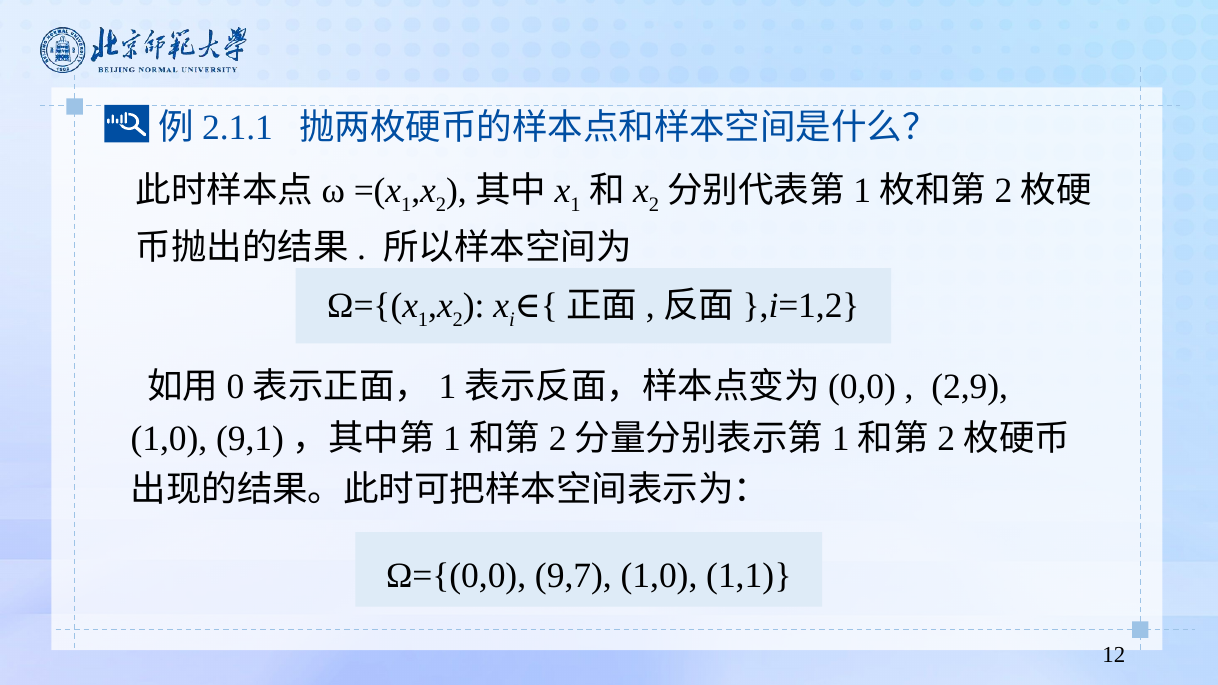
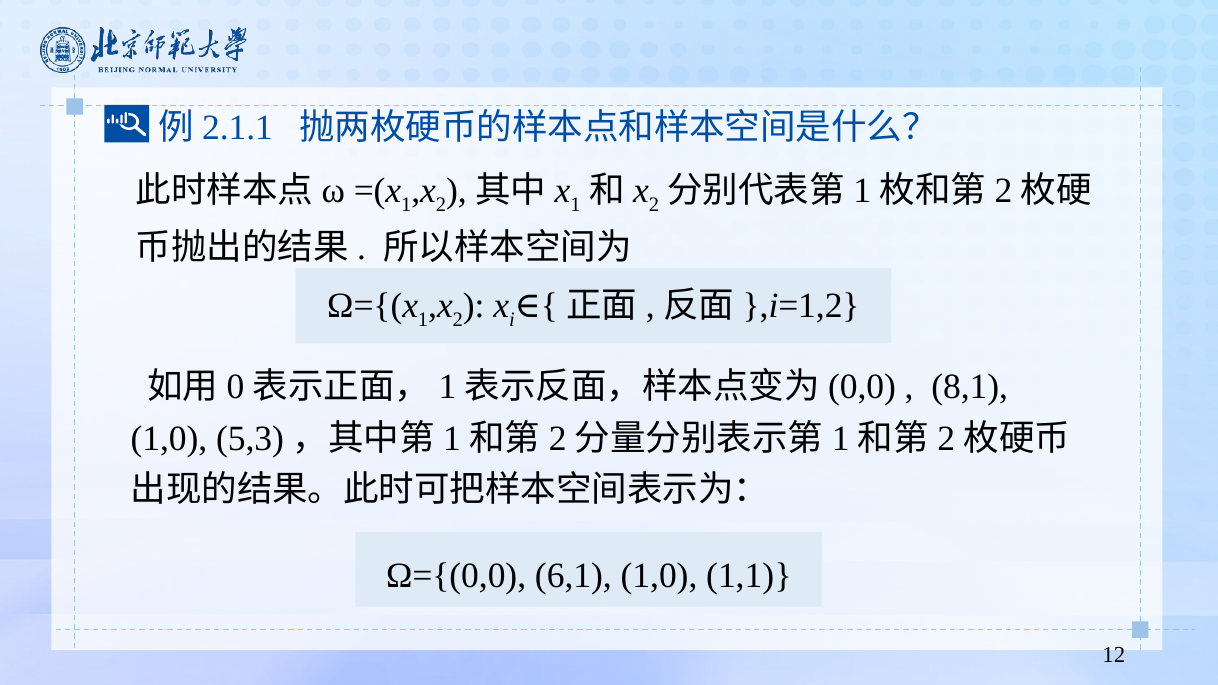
2,9: 2,9 -> 8,1 (970, 387)
9,1: 9,1 -> 5,3 (250, 438)
9,7: 9,7 -> 6,1 (573, 576)
